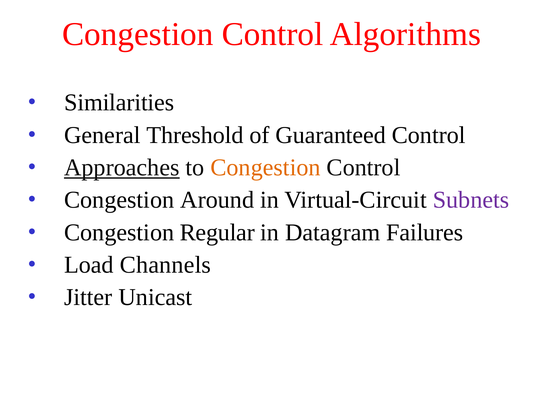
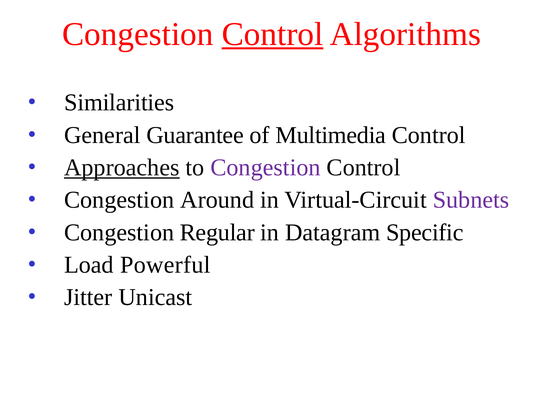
Control underline: none -> present (273, 34)
Threshold: Threshold -> Guarantee (195, 135)
Guaranteed: Guaranteed -> Multimedia (331, 135)
Congestion colour: orange -> purple (266, 168)
Failures: Failures -> Specific (425, 232)
Channels: Channels -> Powerful (165, 265)
